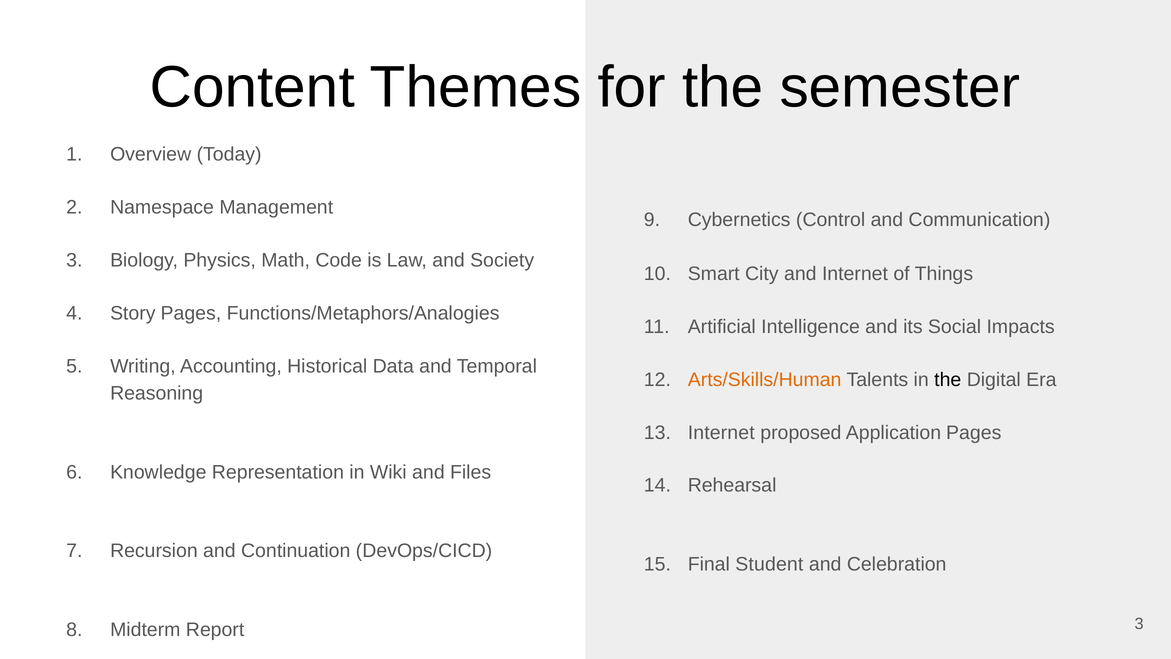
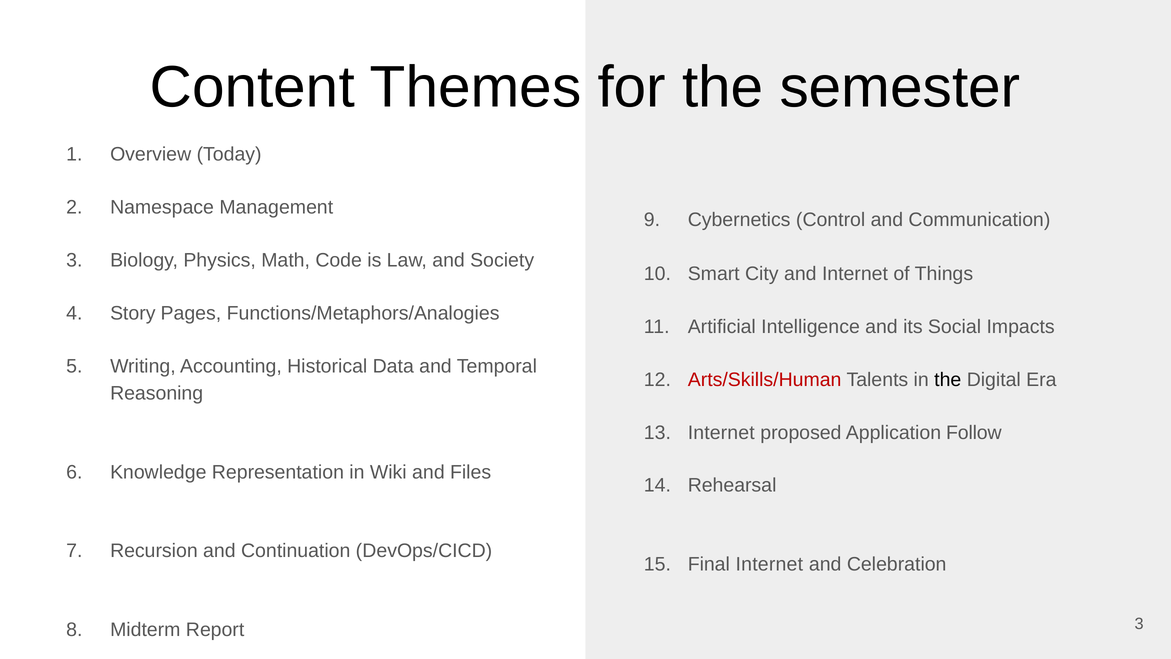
Arts/Skills/Human colour: orange -> red (765, 379)
Application Pages: Pages -> Follow (974, 432)
Final Student: Student -> Internet (769, 564)
